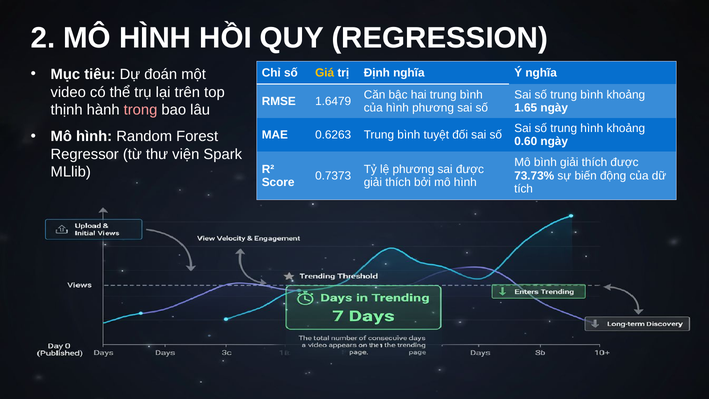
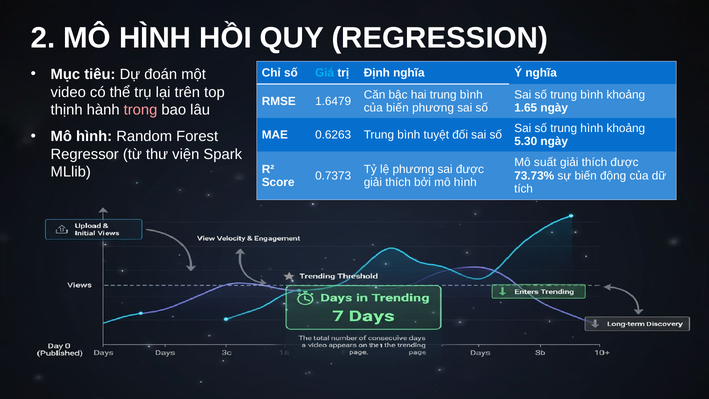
Giá colour: yellow -> light blue (325, 73)
của hình: hình -> biến (397, 108)
0.60: 0.60 -> 5.30 (526, 141)
Mô bình: bình -> suất (545, 163)
